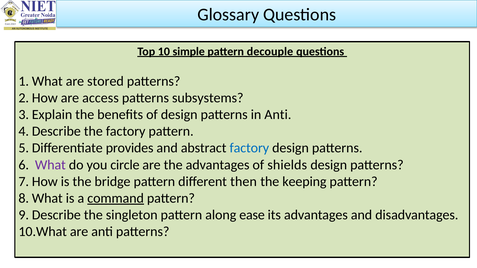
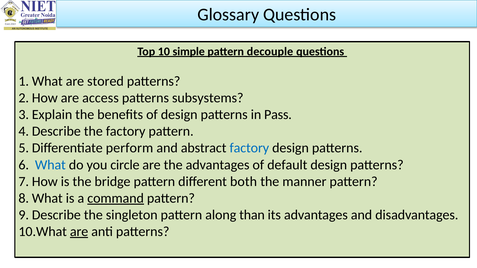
in Anti: Anti -> Pass (278, 115)
provides: provides -> perform (129, 148)
What colour: purple -> blue (50, 165)
shields: shields -> default (287, 165)
then: then -> both (244, 182)
keeping: keeping -> manner (304, 182)
ease: ease -> than (252, 215)
are underline: none -> present (79, 232)
